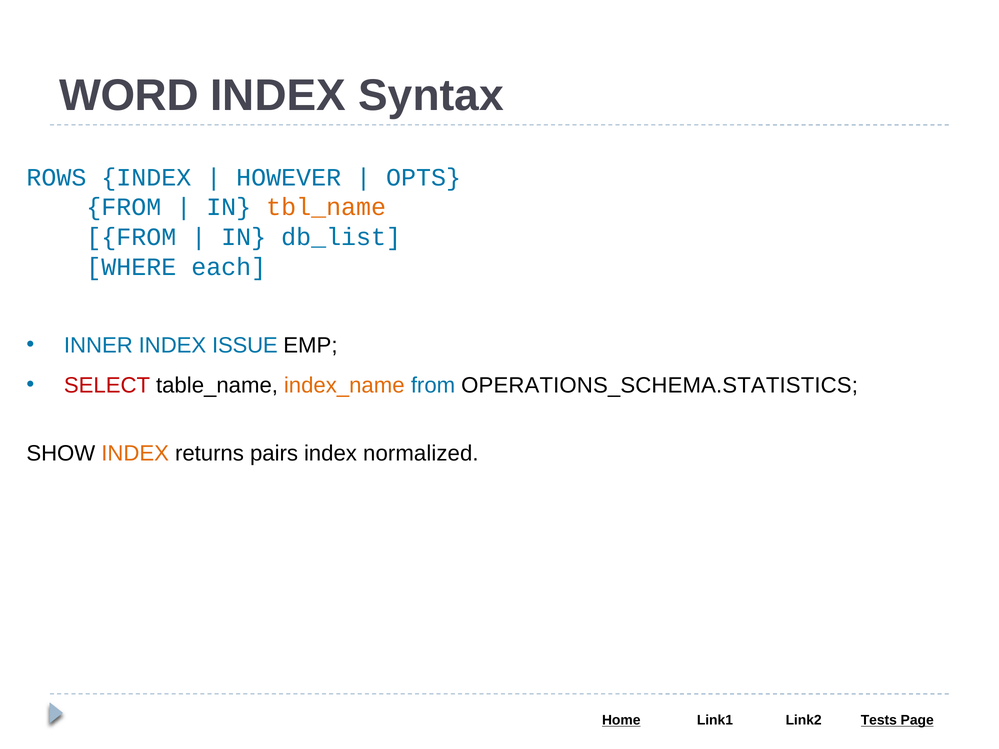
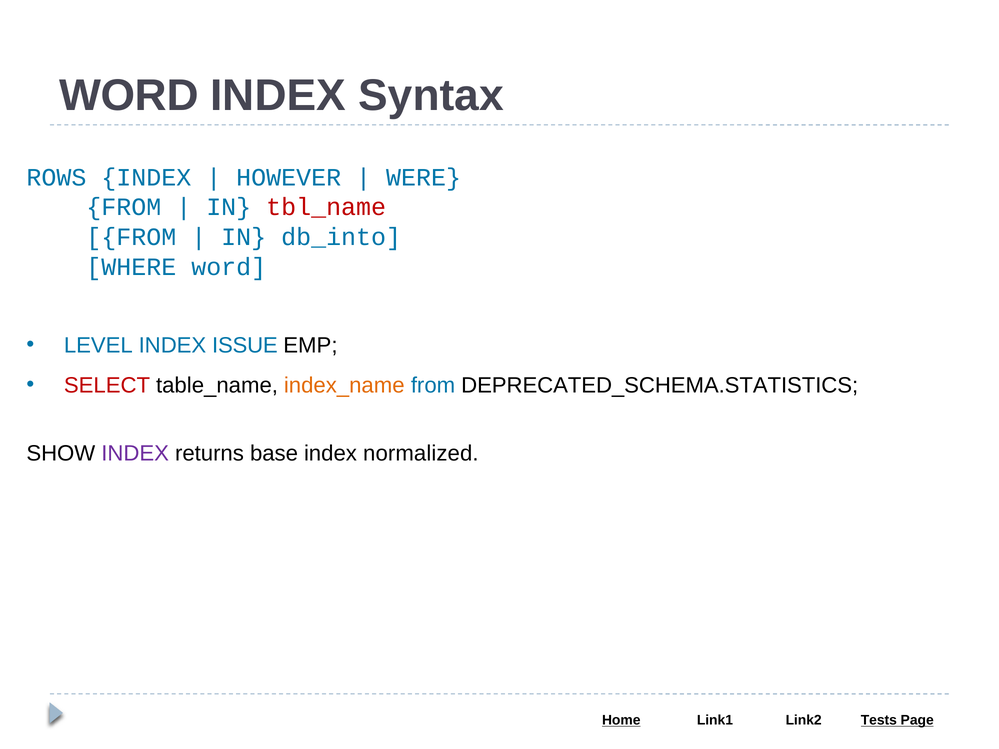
OPTS: OPTS -> WERE (424, 177)
tbl_name colour: orange -> red (326, 207)
db_list: db_list -> db_into (341, 237)
WHERE each: each -> word (229, 267)
INNER: INNER -> LEVEL (98, 346)
OPERATIONS_SCHEMA.STATISTICS: OPERATIONS_SCHEMA.STATISTICS -> DEPRECATED_SCHEMA.STATISTICS (660, 385)
INDEX colour: orange -> purple (135, 454)
pairs: pairs -> base (274, 454)
